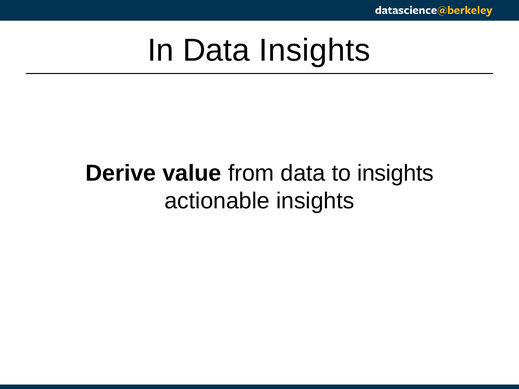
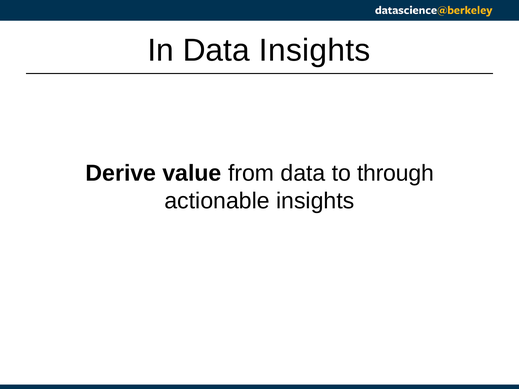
to insights: insights -> through (395, 173)
